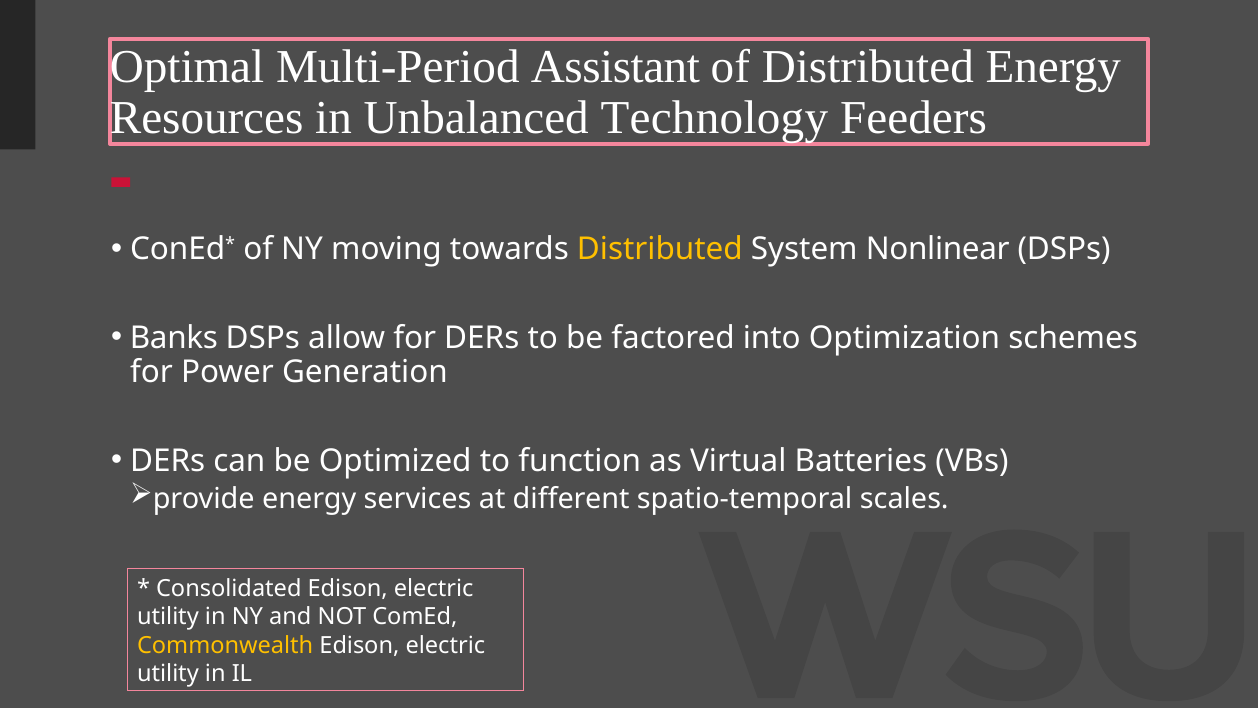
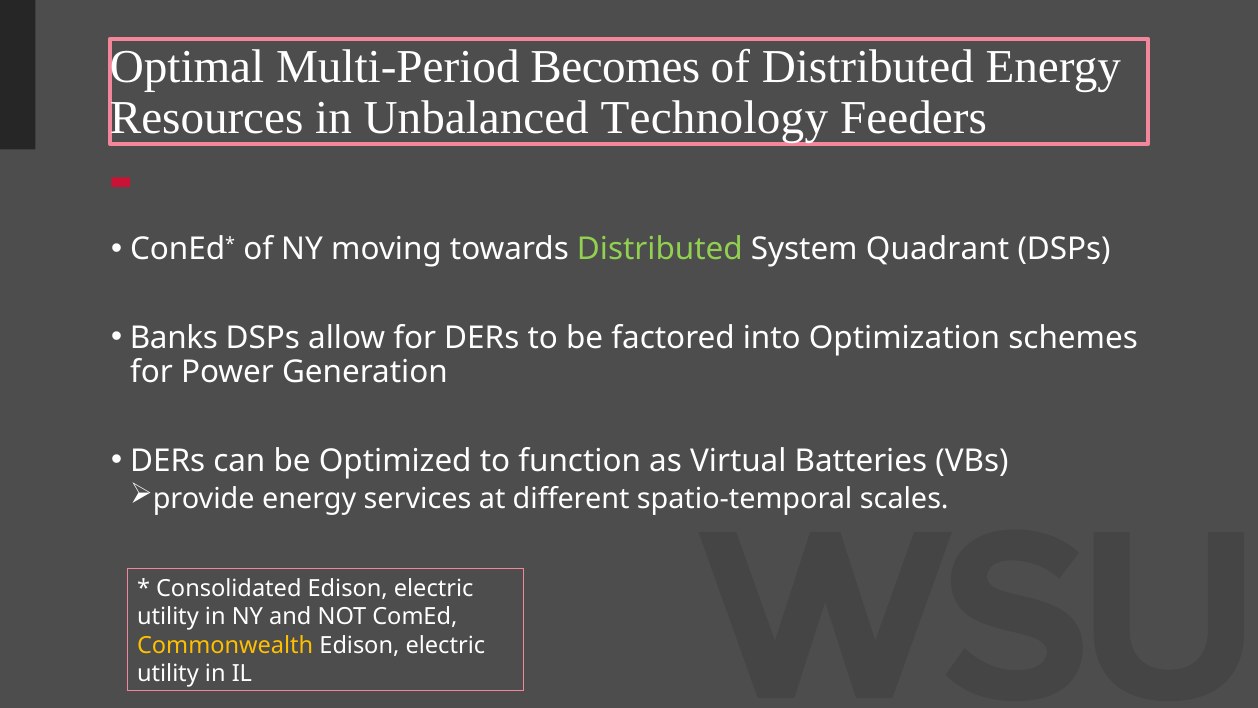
Assistant: Assistant -> Becomes (615, 67)
Distributed colour: yellow -> light green (660, 249)
Nonlinear: Nonlinear -> Quadrant (938, 249)
